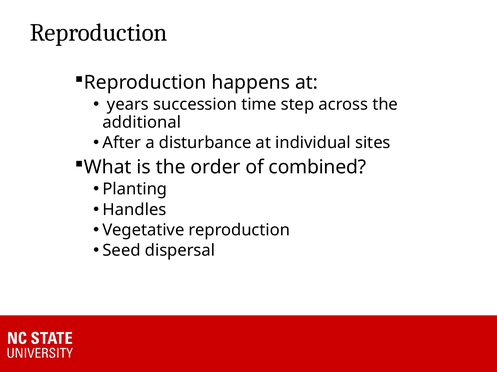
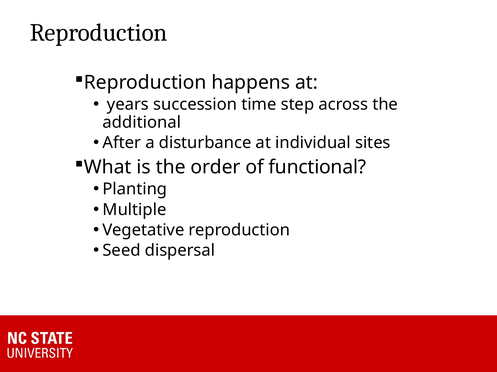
combined: combined -> functional (317, 168)
Handles: Handles -> Multiple (135, 210)
